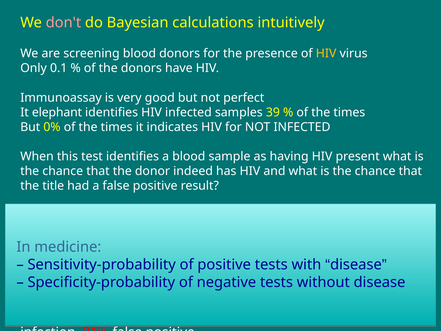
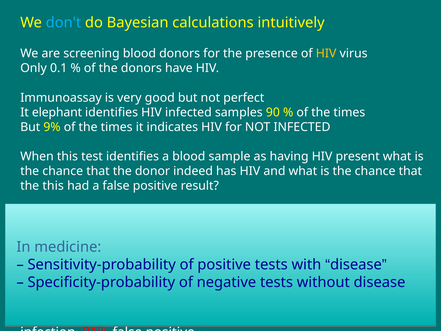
don't colour: pink -> light blue (63, 23)
39: 39 -> 90 (273, 112)
But 0%: 0% -> 9% (52, 127)
the title: title -> this (53, 186)
